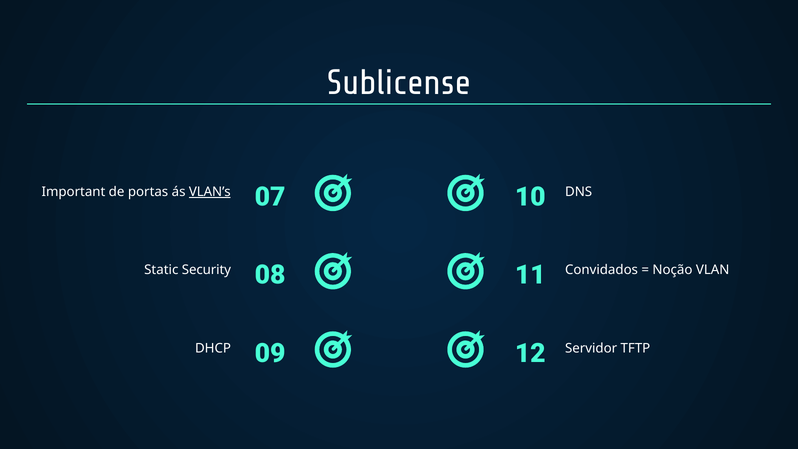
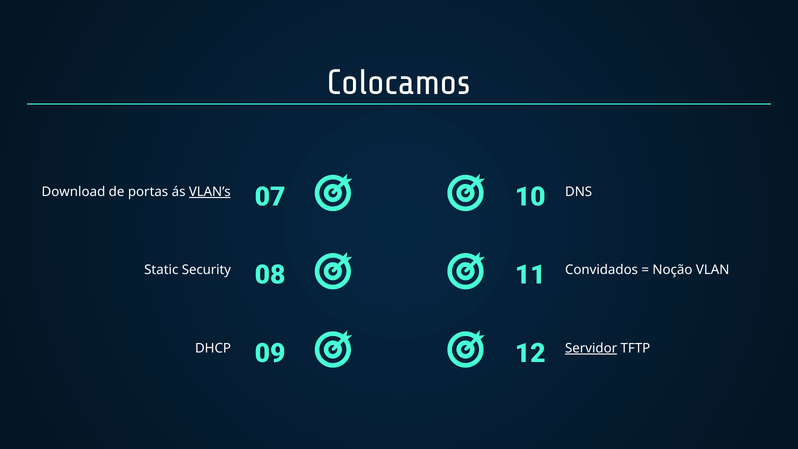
Sublicense: Sublicense -> Colocamos (399, 82)
Important: Important -> Download (73, 192)
Servidor underline: none -> present (591, 348)
